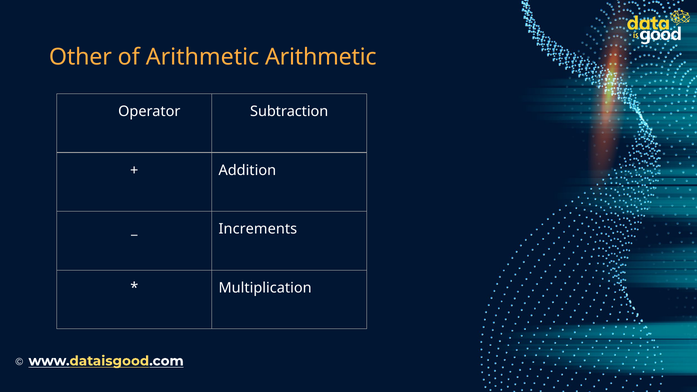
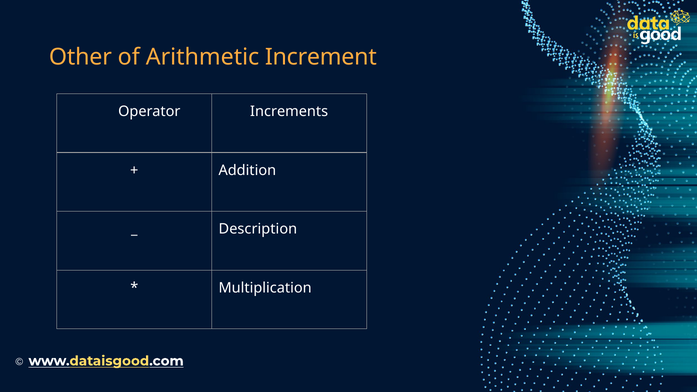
Arithmetic Arithmetic: Arithmetic -> Increment (321, 57)
Subtraction: Subtraction -> Increments (289, 111)
Increments: Increments -> Description (258, 229)
